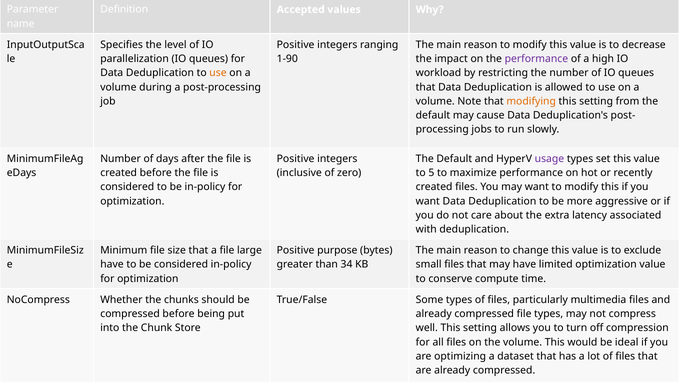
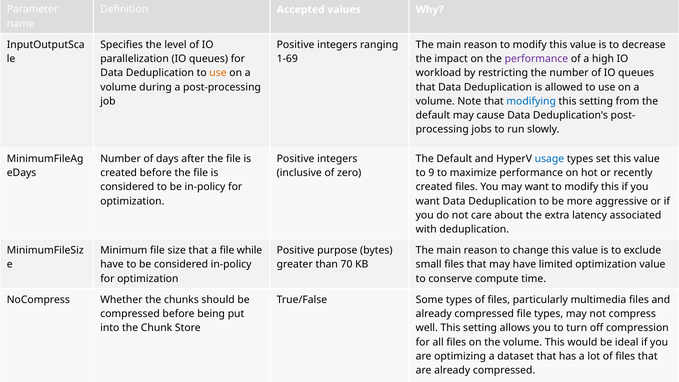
1-90: 1-90 -> 1-69 (287, 59)
modifying colour: orange -> blue (531, 101)
usage colour: purple -> blue (549, 159)
5: 5 -> 9 (431, 173)
large: large -> while (250, 250)
34: 34 -> 70 (347, 265)
